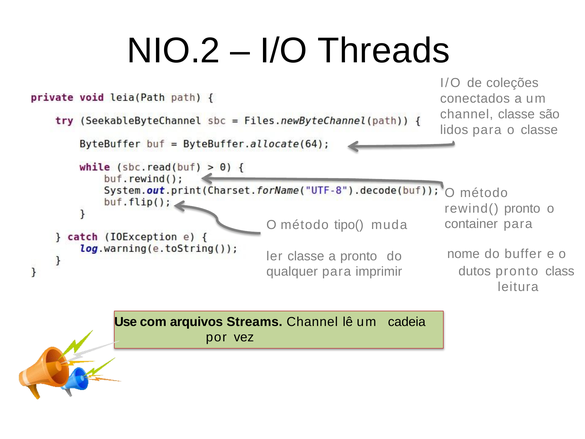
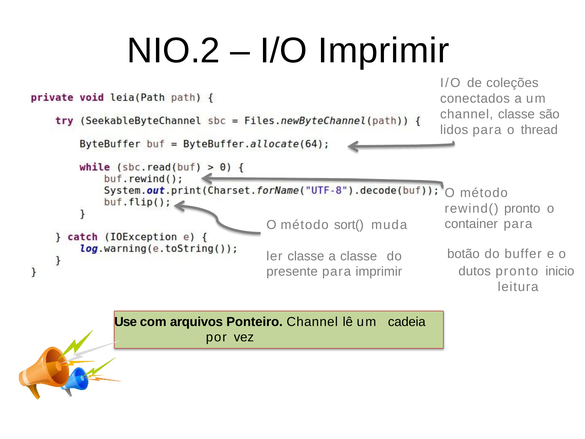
I/O Threads: Threads -> Imprimir (384, 51)
o classe: classe -> thread (539, 130)
tipo(: tipo( -> sort( (349, 225)
nome: nome -> botão (463, 254)
a pronto: pronto -> classe (359, 256)
class: class -> inicio (560, 271)
qualquer: qualquer -> presente (292, 271)
Streams: Streams -> Ponteiro (255, 322)
